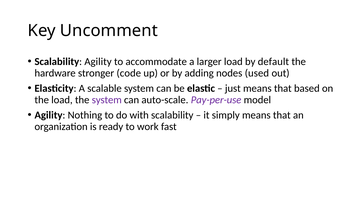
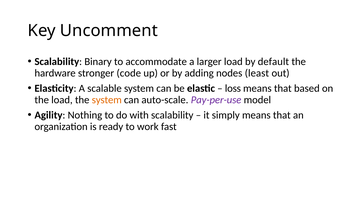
Scalability Agility: Agility -> Binary (98, 62)
used: used -> least (257, 73)
just: just -> loss (233, 88)
system colour: purple -> orange (107, 100)
